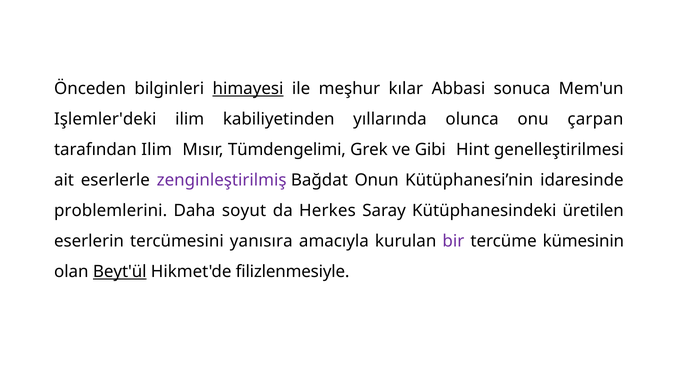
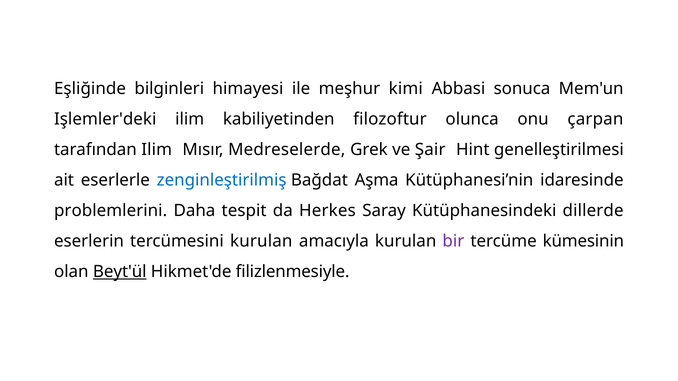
Önceden: Önceden -> Eşliğinde (90, 89)
himayesi underline: present -> none (248, 89)
kılar: kılar -> kimi (406, 89)
yıllarında: yıllarında -> filozoftur (390, 119)
Tümdengelimi: Tümdengelimi -> Medreselerde (287, 150)
Gibi: Gibi -> Şair (430, 150)
zenginleştirilmiş colour: purple -> blue (222, 180)
Onun: Onun -> Aşma (377, 180)
soyut: soyut -> tespit (244, 211)
üretilen: üretilen -> dillerde (593, 211)
tercümesini yanısıra: yanısıra -> kurulan (261, 241)
